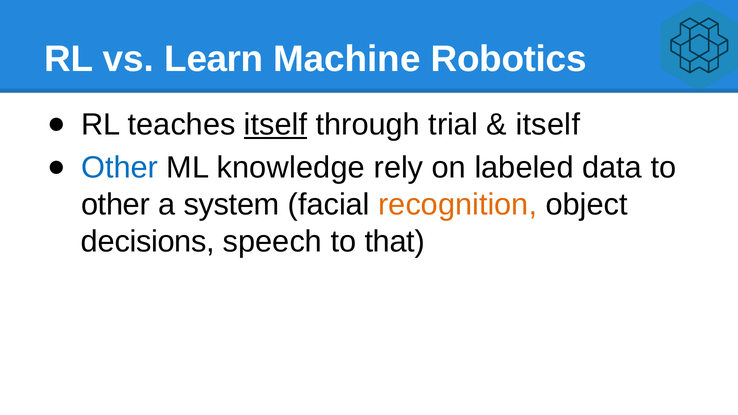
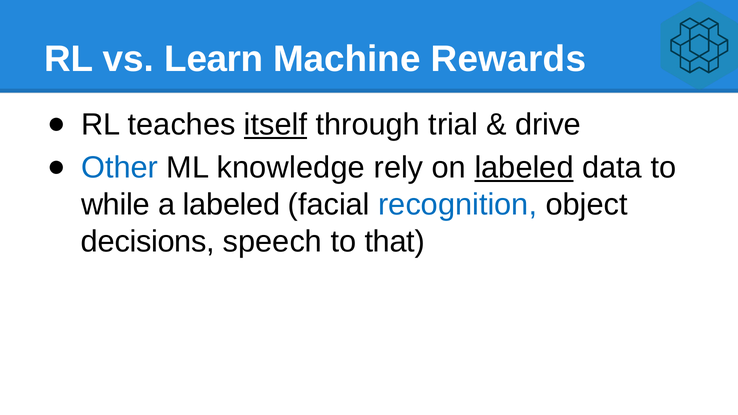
Robotics: Robotics -> Rewards (508, 59)
itself: itself -> drive (548, 125)
labeled underline: none -> present (524, 168)
other: other -> while (115, 205)
a system: system -> labeled (232, 205)
recognition colour: orange -> blue (458, 205)
